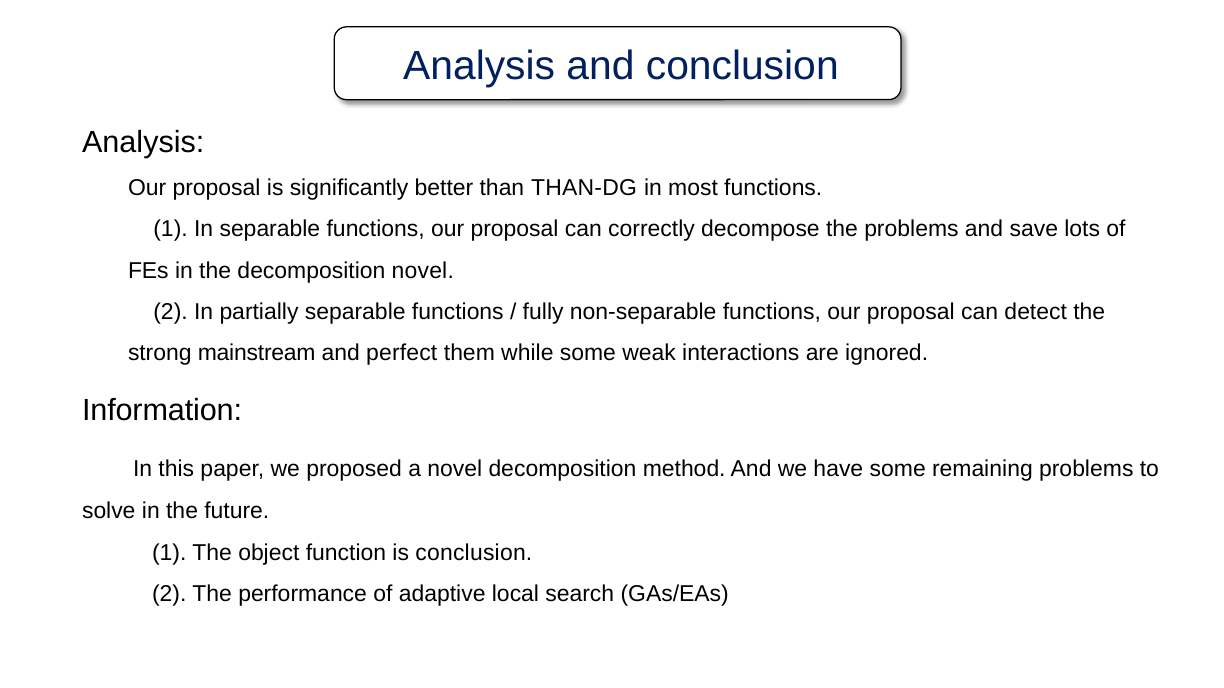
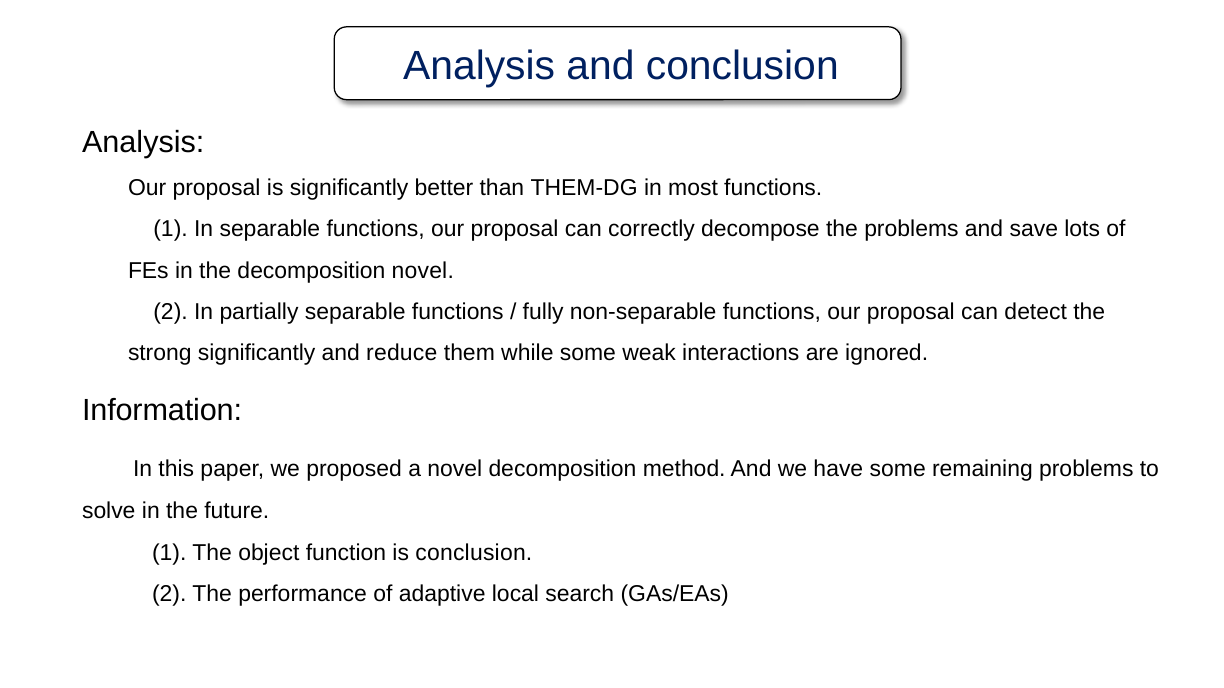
THAN-DG: THAN-DG -> THEM-DG (584, 188)
strong mainstream: mainstream -> significantly (257, 353)
perfect: perfect -> reduce (402, 353)
